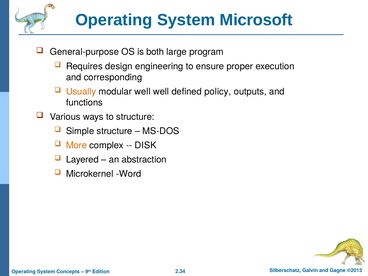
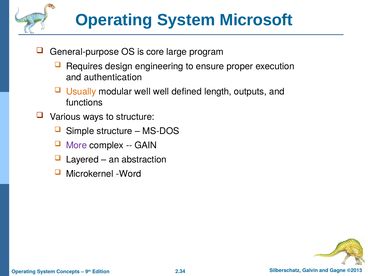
both: both -> core (155, 52)
corresponding: corresponding -> authentication (113, 77)
policy: policy -> length (218, 92)
More colour: orange -> purple (76, 145)
DISK: DISK -> GAIN (146, 145)
